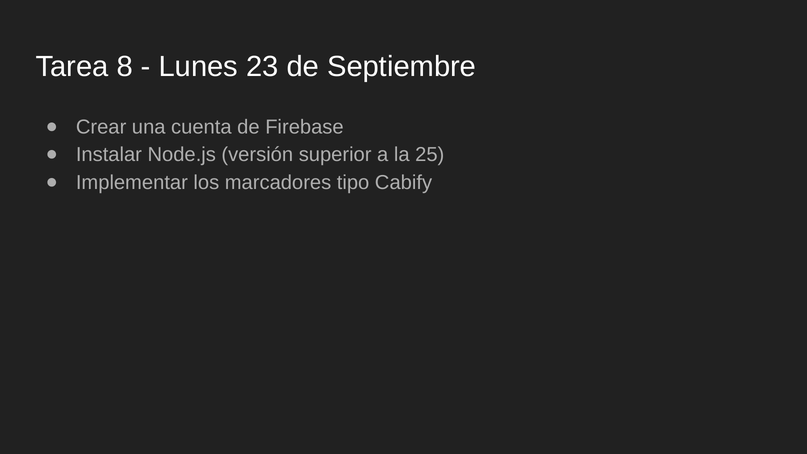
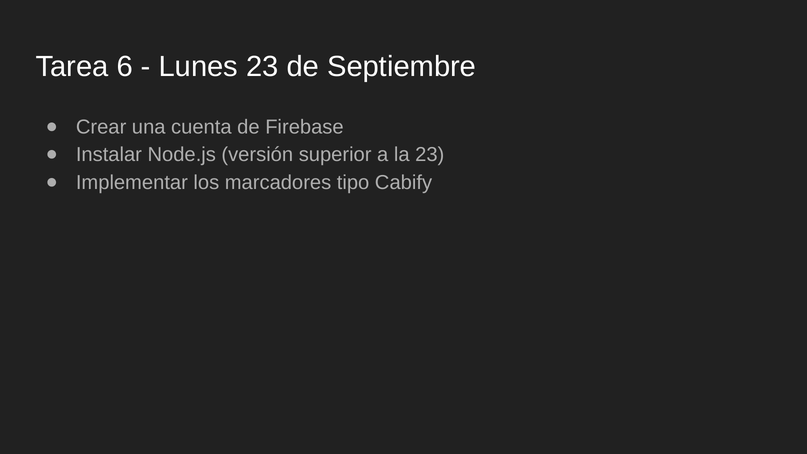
8: 8 -> 6 (125, 67)
la 25: 25 -> 23 (430, 155)
